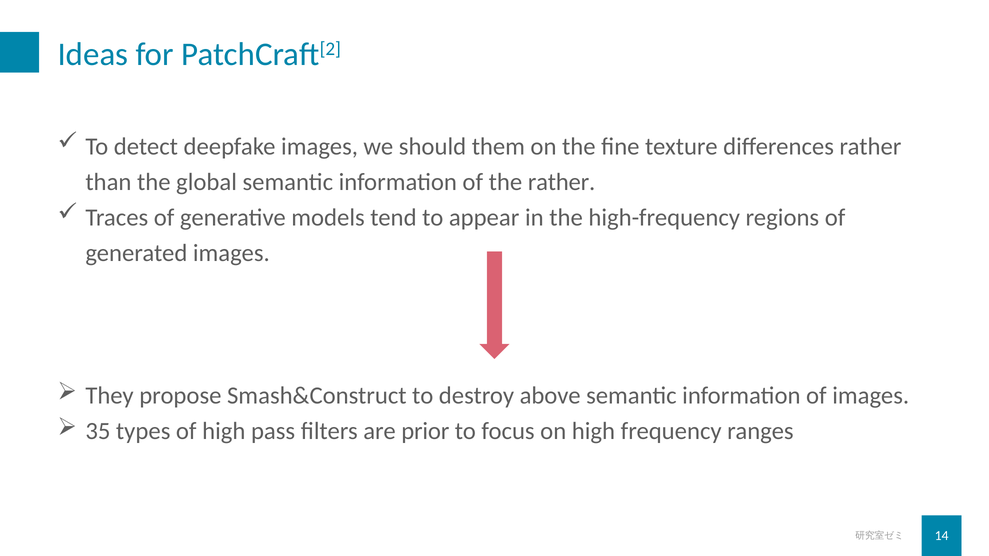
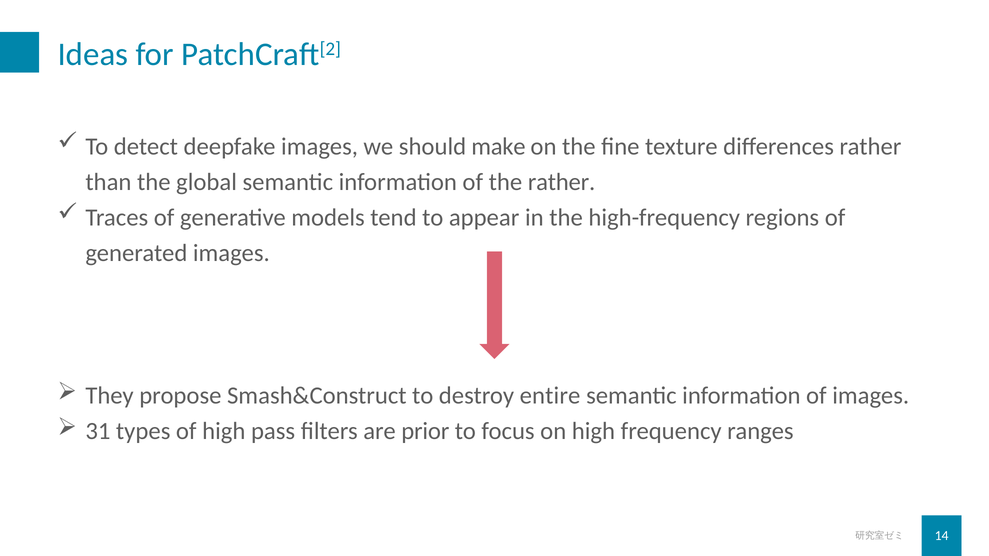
them: them -> make (498, 146)
above: above -> entire (550, 396)
35: 35 -> 31 (98, 431)
